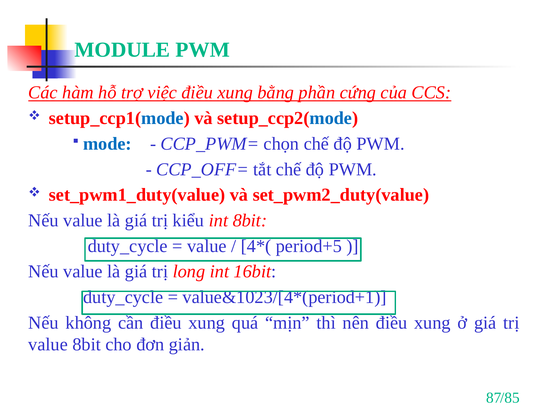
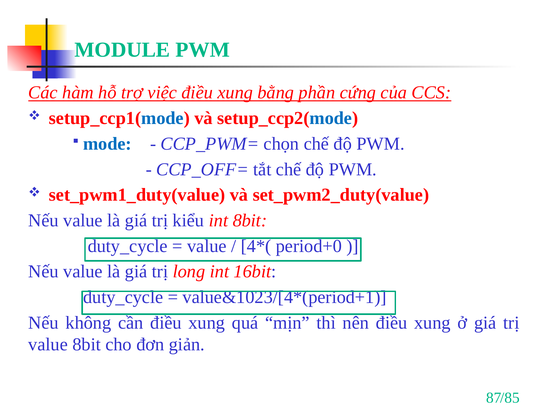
period+5: period+5 -> period+0 (309, 246)
